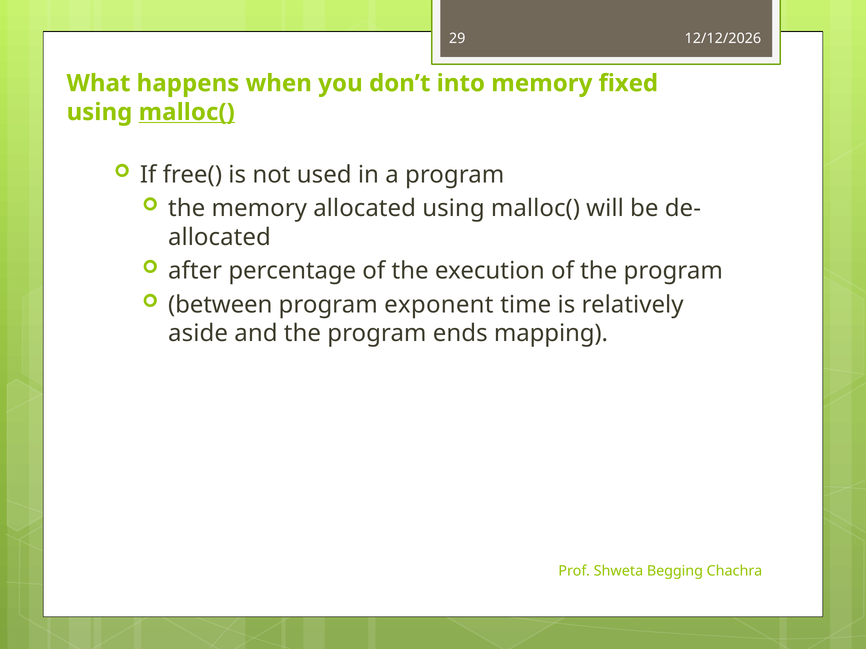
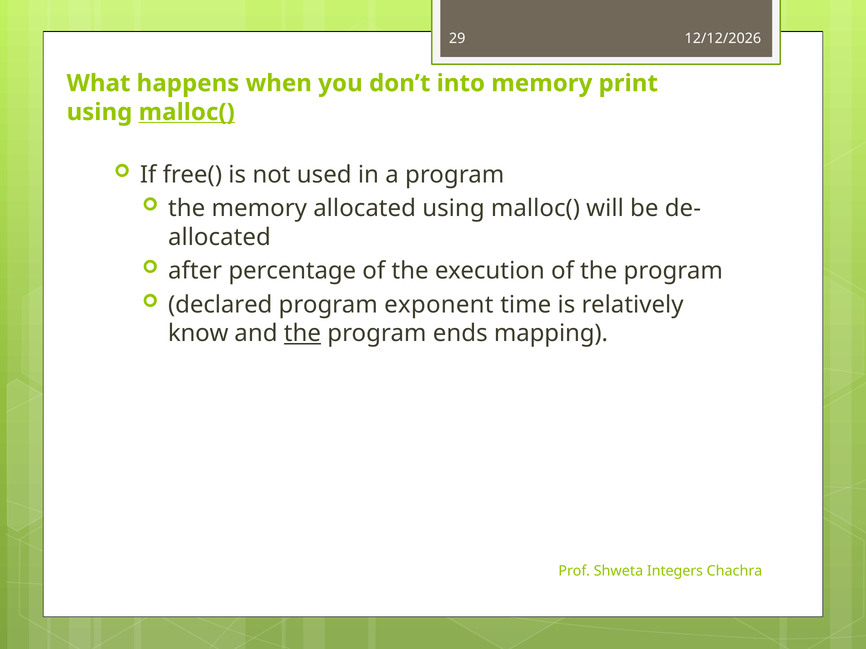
fixed: fixed -> print (628, 83)
between: between -> declared (220, 305)
aside: aside -> know (198, 334)
the underline: none -> present (302, 334)
Begging: Begging -> Integers (675, 571)
